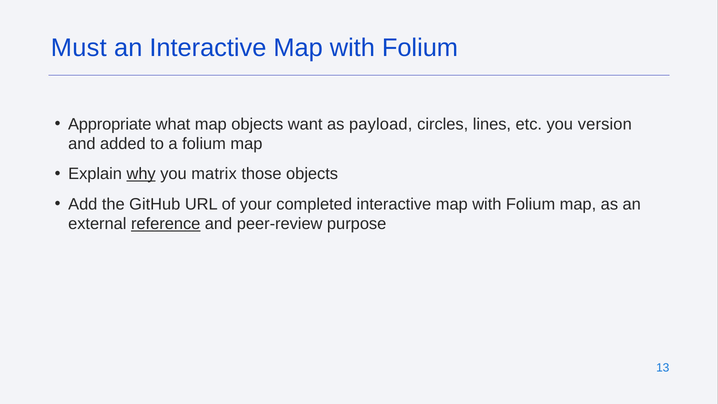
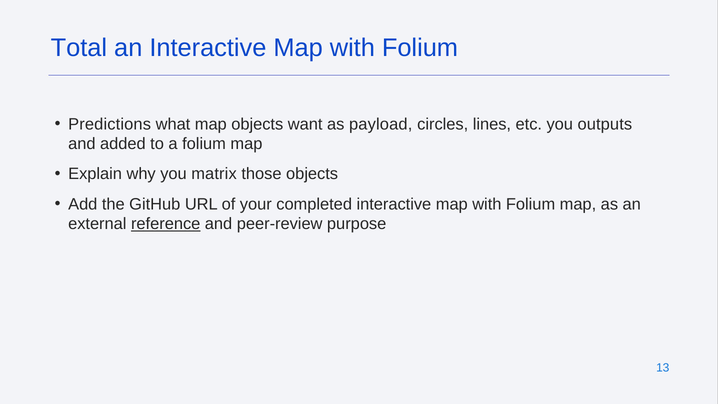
Must: Must -> Total (79, 48)
Appropriate: Appropriate -> Predictions (110, 124)
version: version -> outputs (605, 124)
why underline: present -> none (141, 174)
